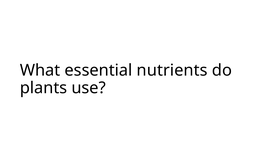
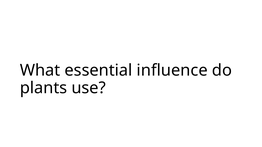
nutrients: nutrients -> influence (172, 70)
